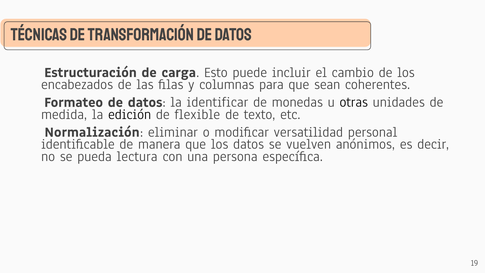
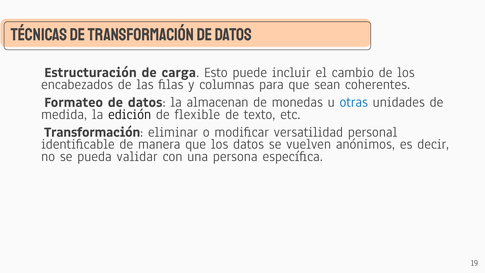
identificar: identificar -> almacenan (217, 102)
otras colour: black -> blue (354, 102)
Normalización: Normalización -> Transformación (92, 132)
lectura: lectura -> validar (137, 156)
